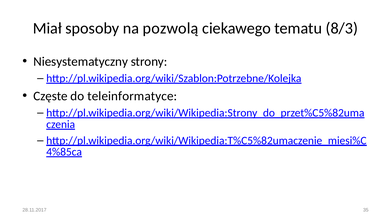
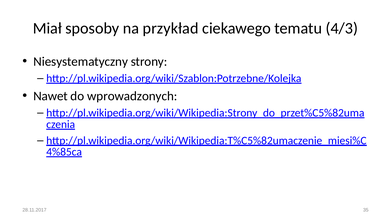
pozwolą: pozwolą -> przykład (171, 28)
8/3: 8/3 -> 4/3 (342, 28)
Częste: Częste -> Nawet (51, 96)
teleinformatyce: teleinformatyce -> wprowadzonych (132, 96)
